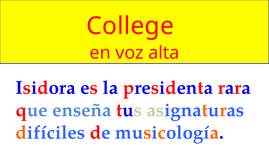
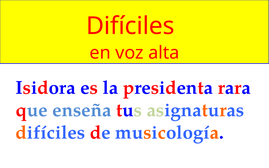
College: College -> Difíciles (130, 26)
